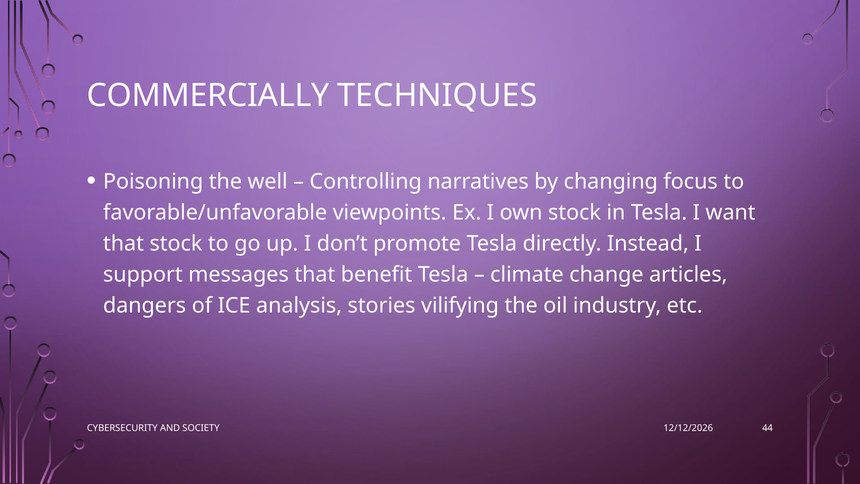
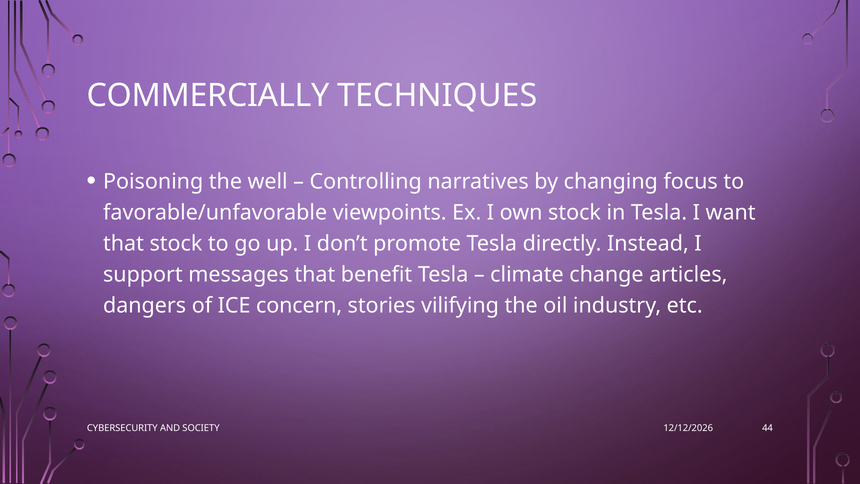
analysis: analysis -> concern (299, 305)
